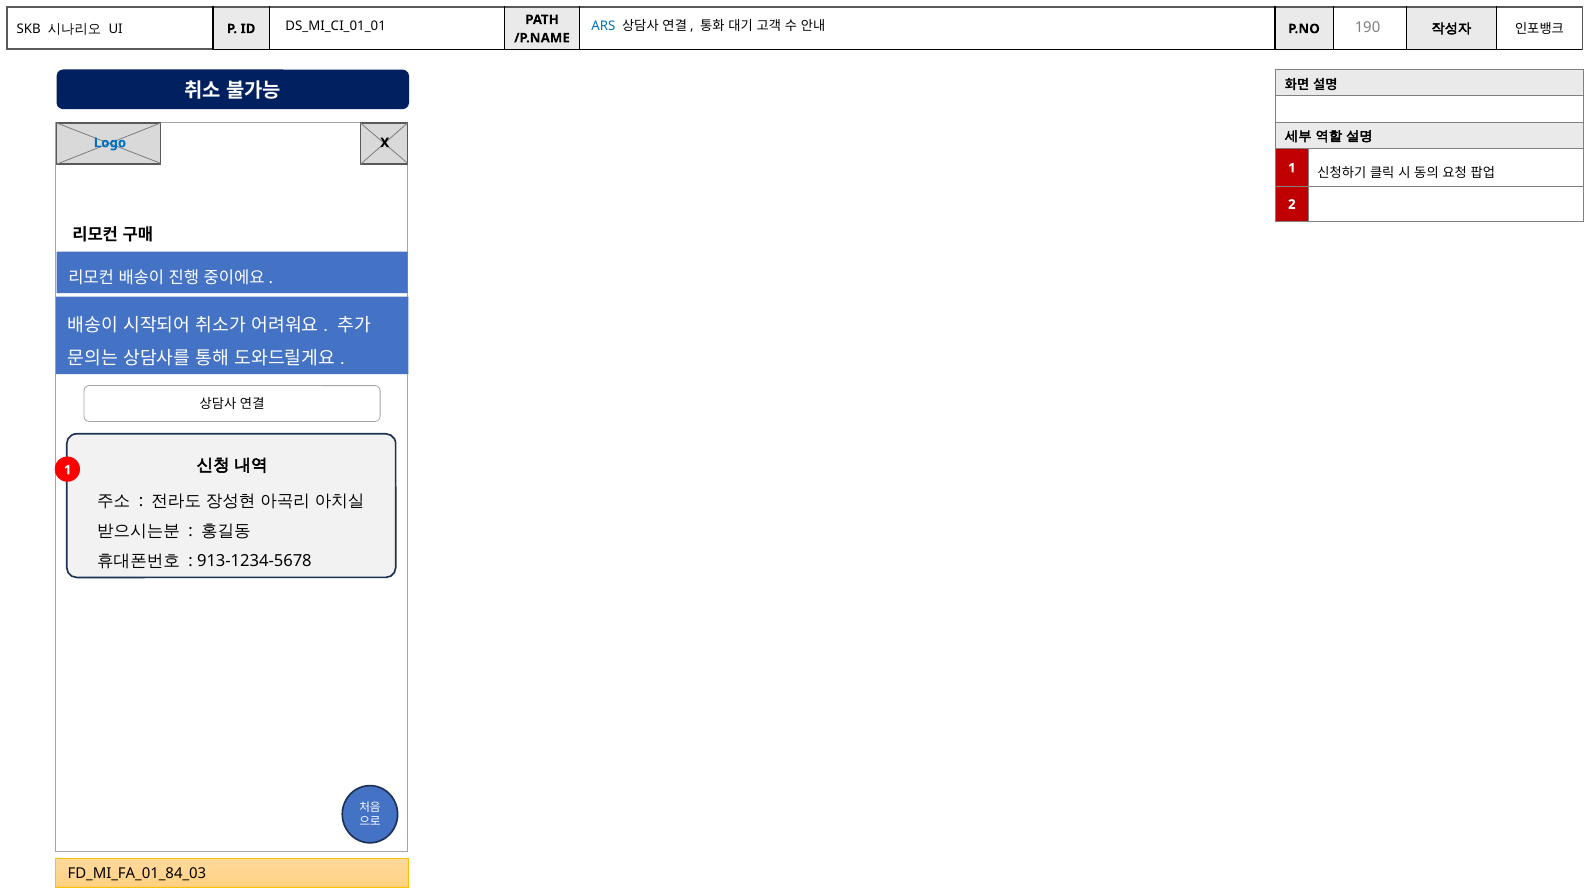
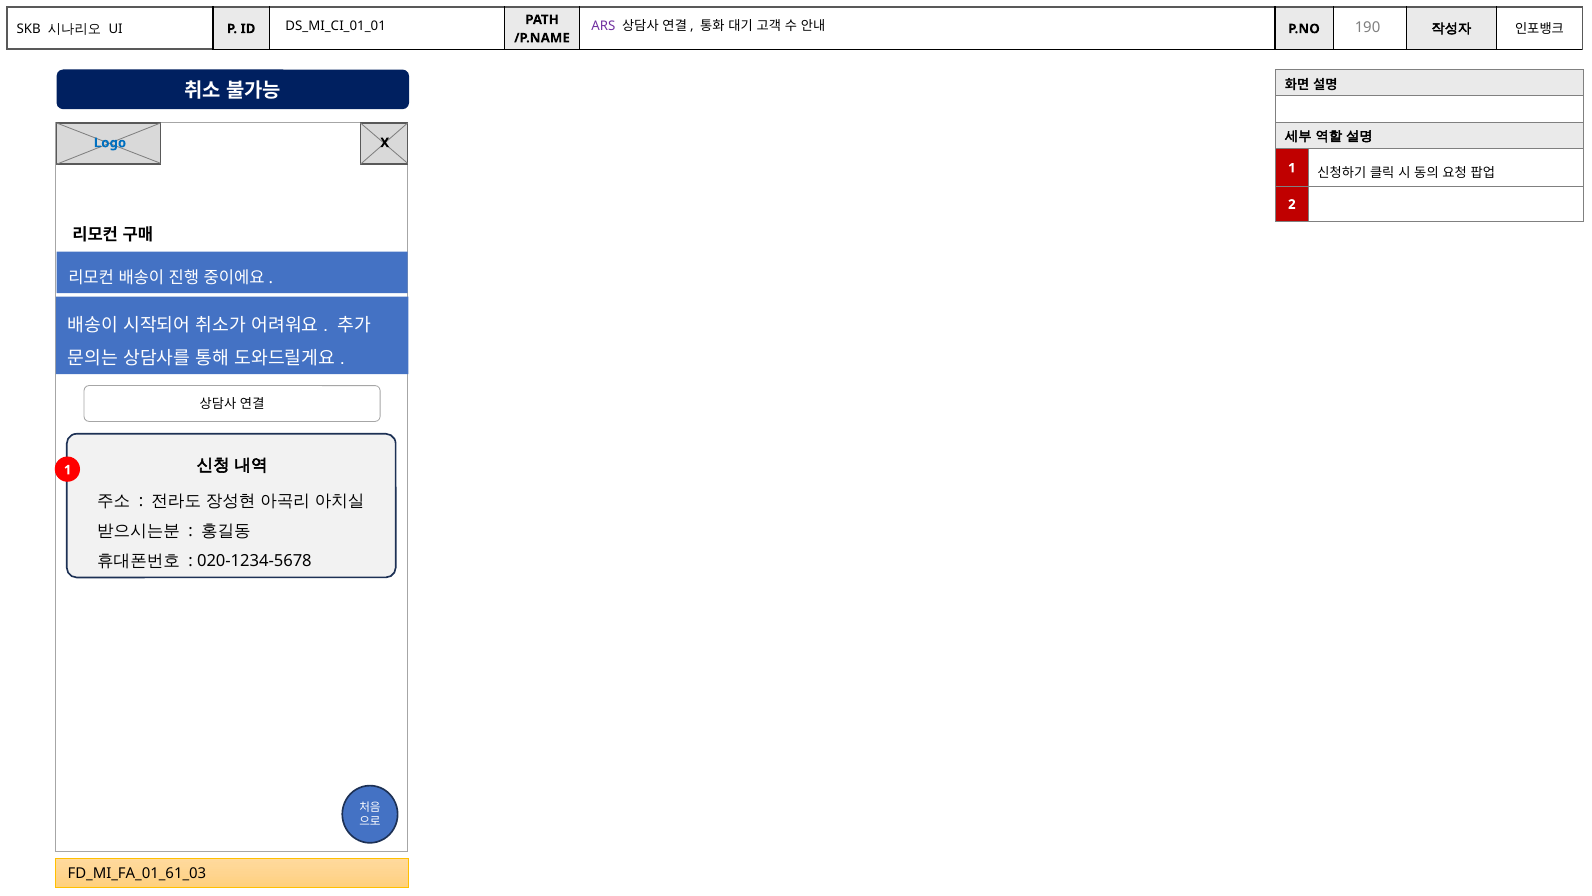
ARS colour: blue -> purple (603, 26)
913-1234-5678: 913-1234-5678 -> 020-1234-5678 (254, 561)
FD_MI_FA_01_84_03: FD_MI_FA_01_84_03 -> FD_MI_FA_01_61_03 (137, 873)
